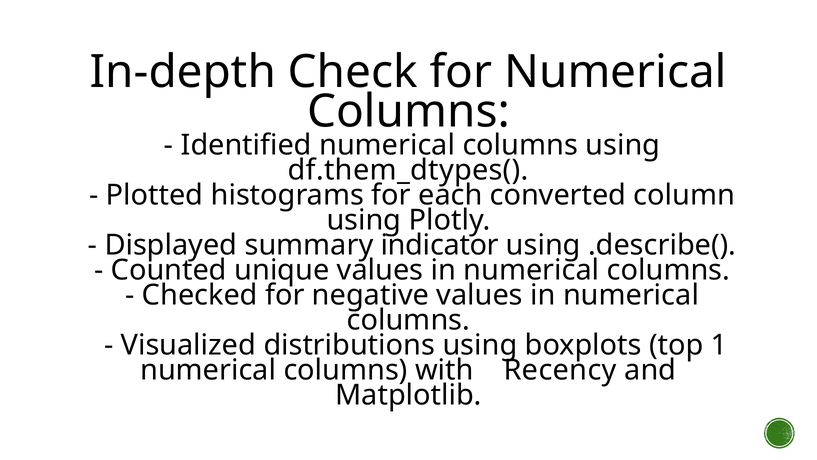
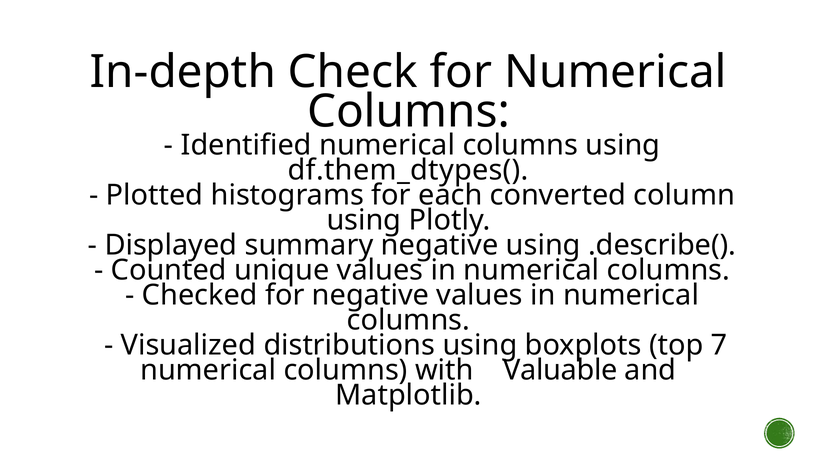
summary indicator: indicator -> negative (440, 245)
1: 1 -> 7 (719, 345)
Recency: Recency -> Valuable (560, 370)
